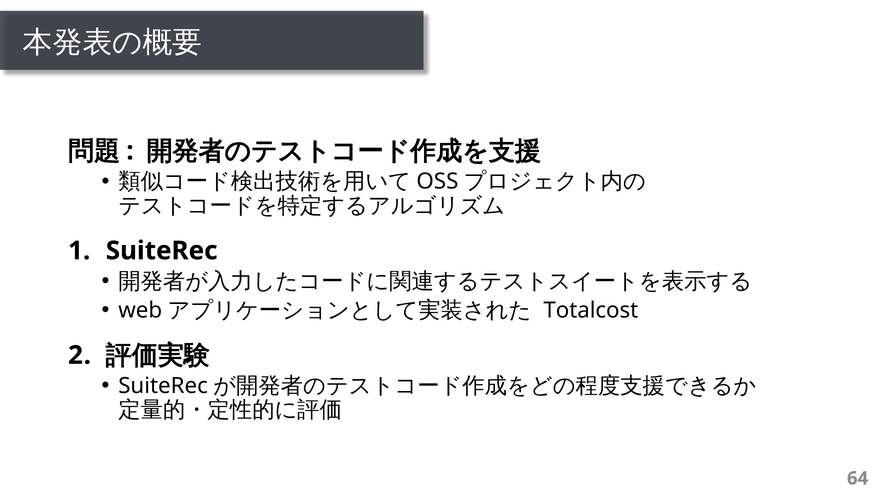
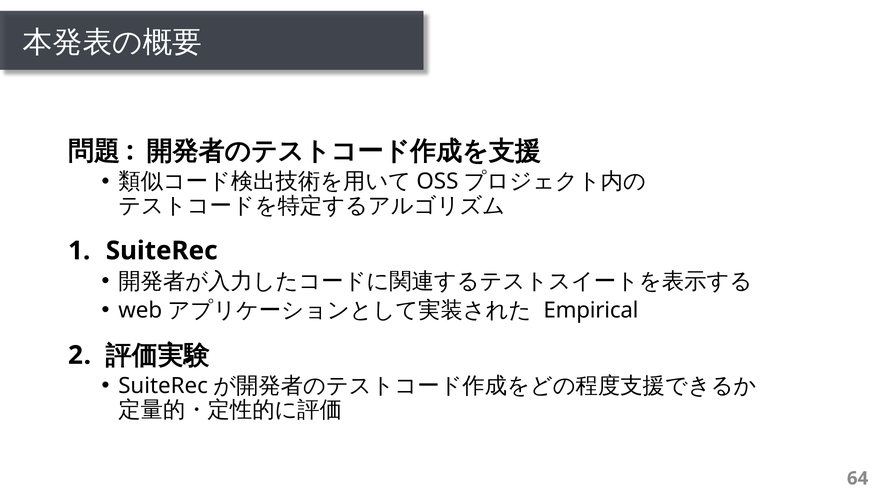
Totalcost: Totalcost -> Empirical (591, 310)
